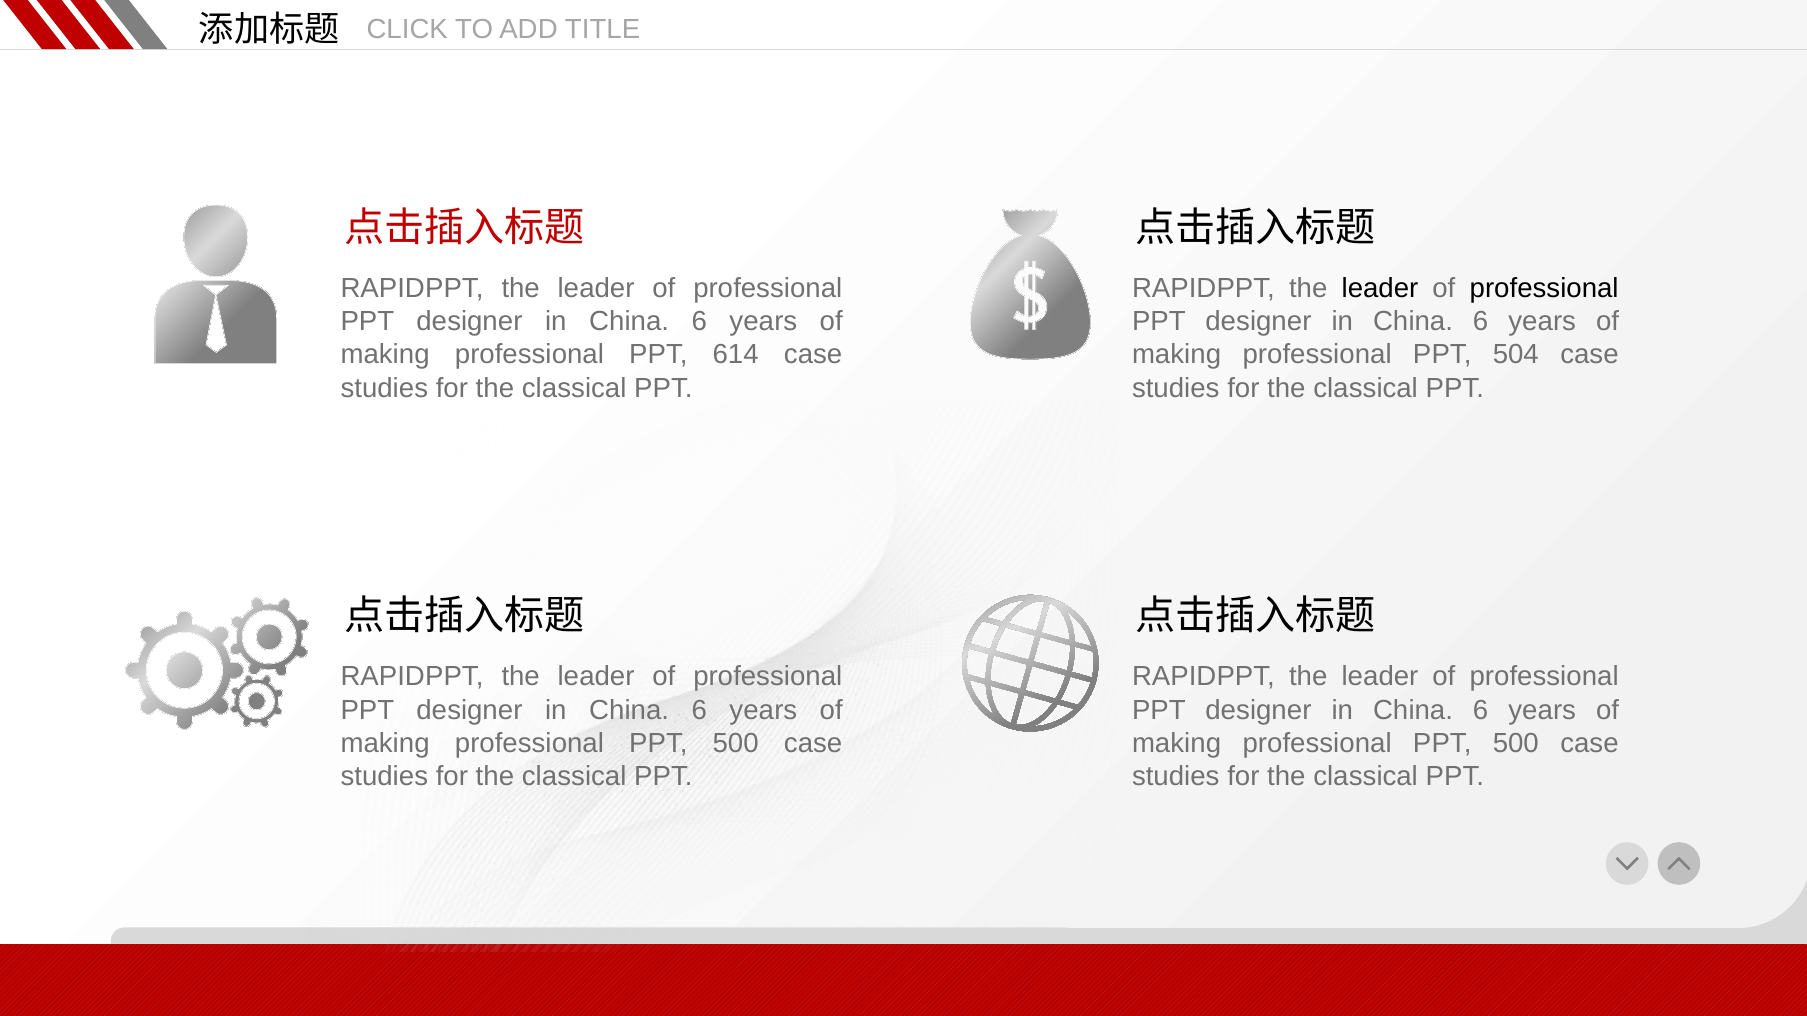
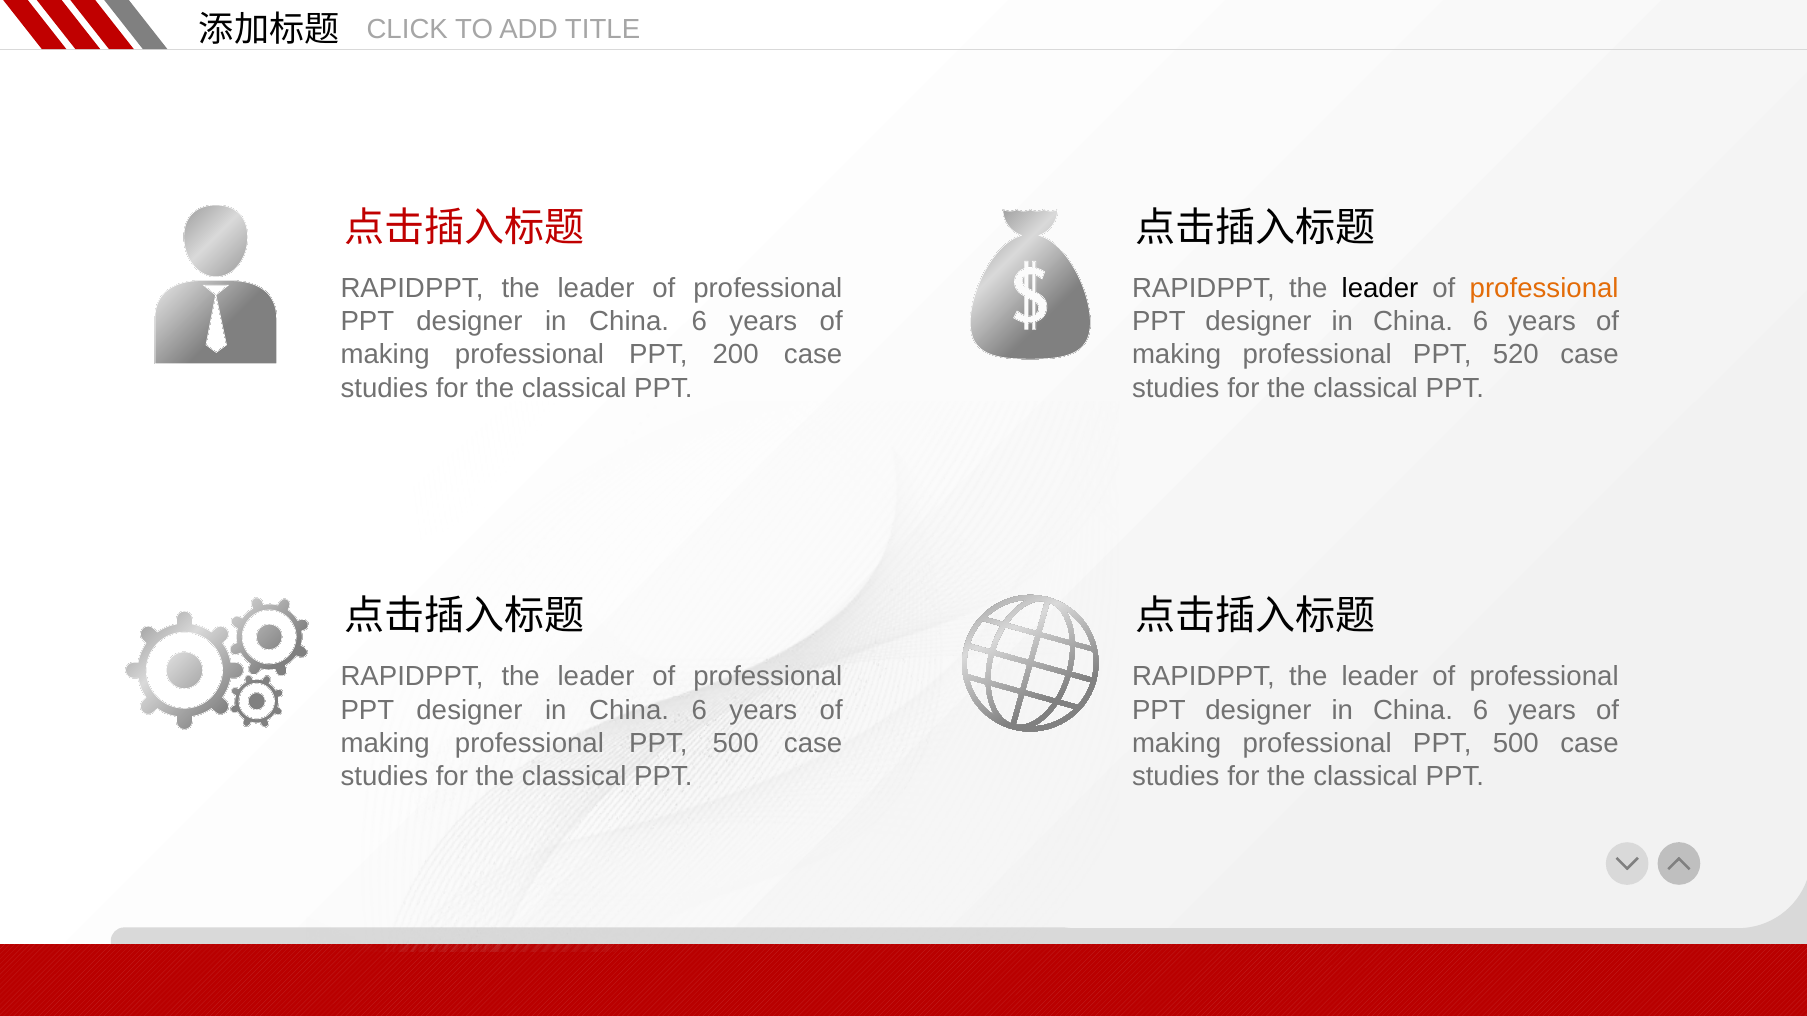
professional colour: black -> orange (1544, 289)
614: 614 -> 200 (736, 355)
504: 504 -> 520 (1516, 355)
